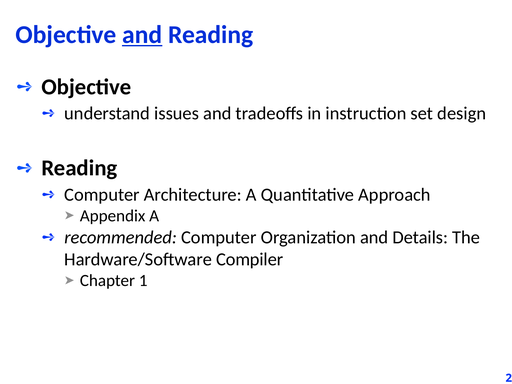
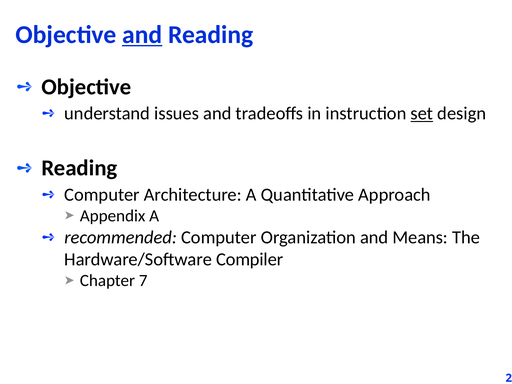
set underline: none -> present (422, 114)
Details: Details -> Means (420, 237)
1: 1 -> 7 (143, 281)
